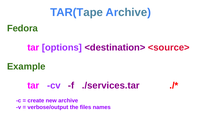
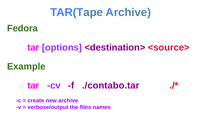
./services.tar: ./services.tar -> ./contabo.tar (111, 86)
